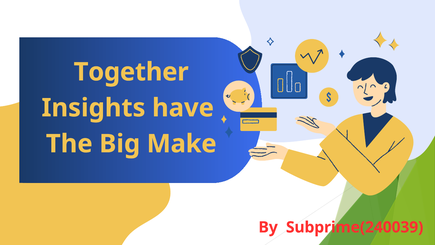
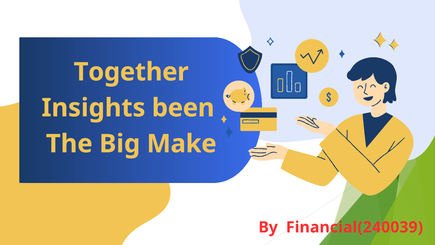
have: have -> been (183, 108)
Subprime(240039: Subprime(240039 -> Financial(240039 (355, 227)
